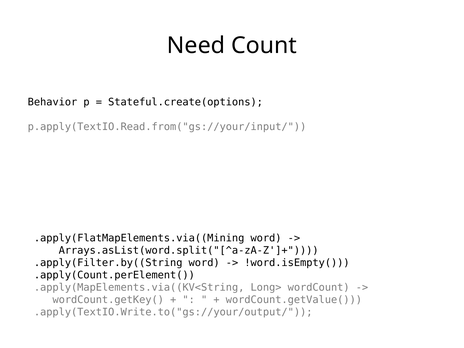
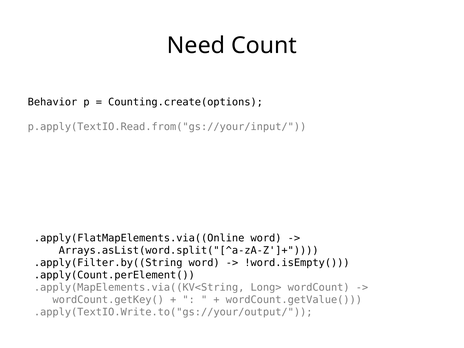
Stateful.create(options: Stateful.create(options -> Counting.create(options (186, 102)
.apply(FlatMapElements.via((Mining: .apply(FlatMapElements.via((Mining -> .apply(FlatMapElements.via((Online (139, 238)
